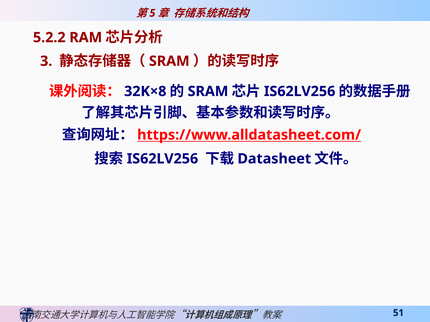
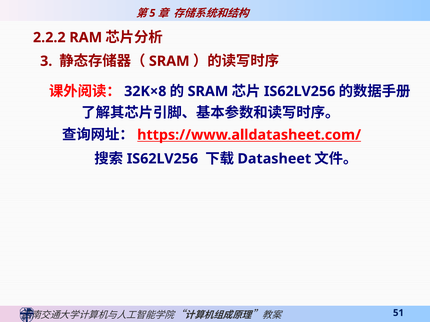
5.2.2: 5.2.2 -> 2.2.2 (49, 38)
